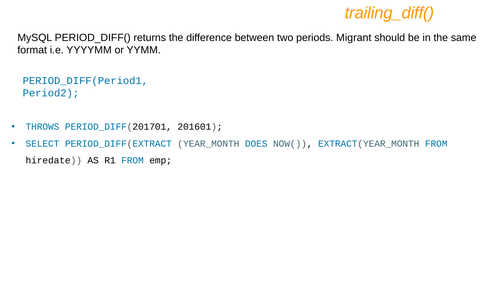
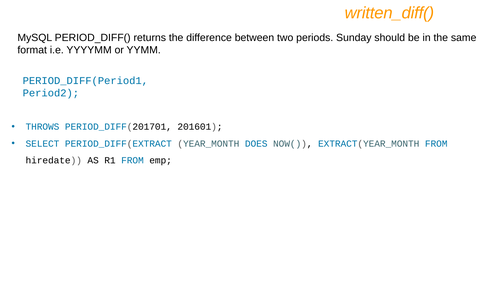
trailing_diff(: trailing_diff( -> written_diff( (389, 13)
Migrant: Migrant -> Sunday (354, 38)
